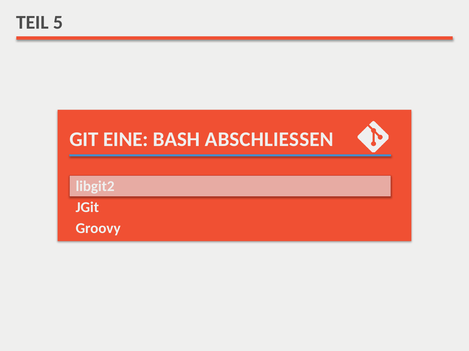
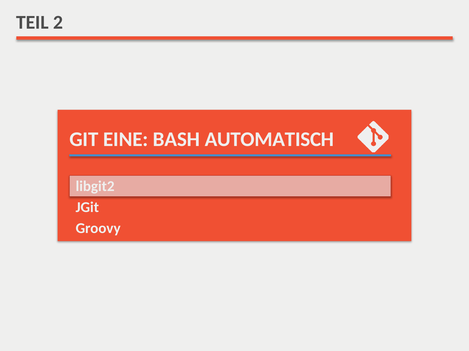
5: 5 -> 2 (58, 23)
ABSCHLIESSEN: ABSCHLIESSEN -> AUTOMATISCH (269, 140)
